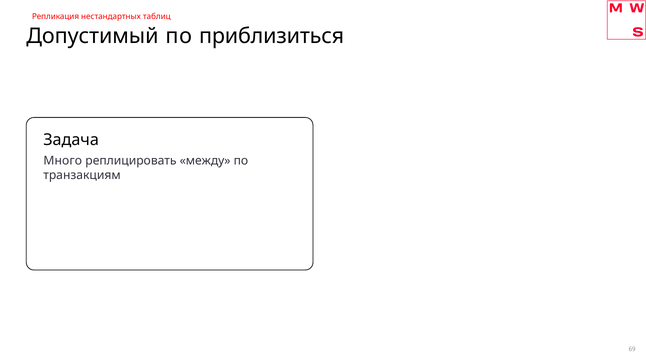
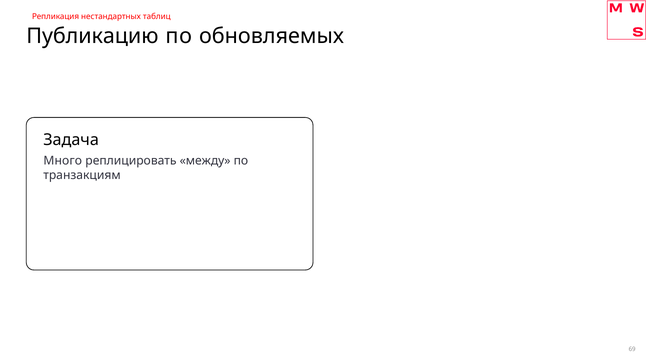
Допустимый: Допустимый -> Публикацию (92, 36)
приблизиться: приблизиться -> обновляемых (271, 36)
